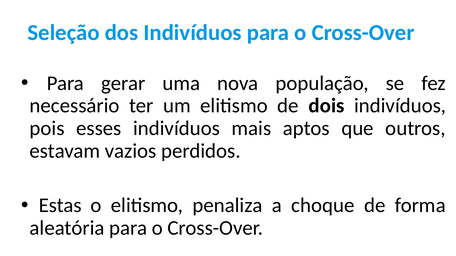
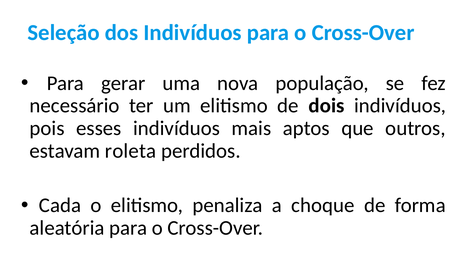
vazios: vazios -> roleta (131, 151)
Estas: Estas -> Cada (60, 206)
